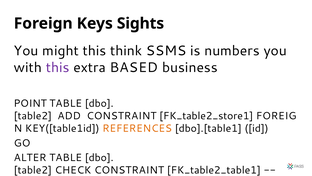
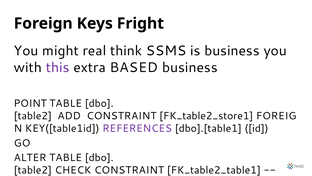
Sights: Sights -> Fright (140, 23)
might this: this -> real (94, 51)
is numbers: numbers -> business (232, 51)
REFERENCES colour: orange -> purple (137, 128)
